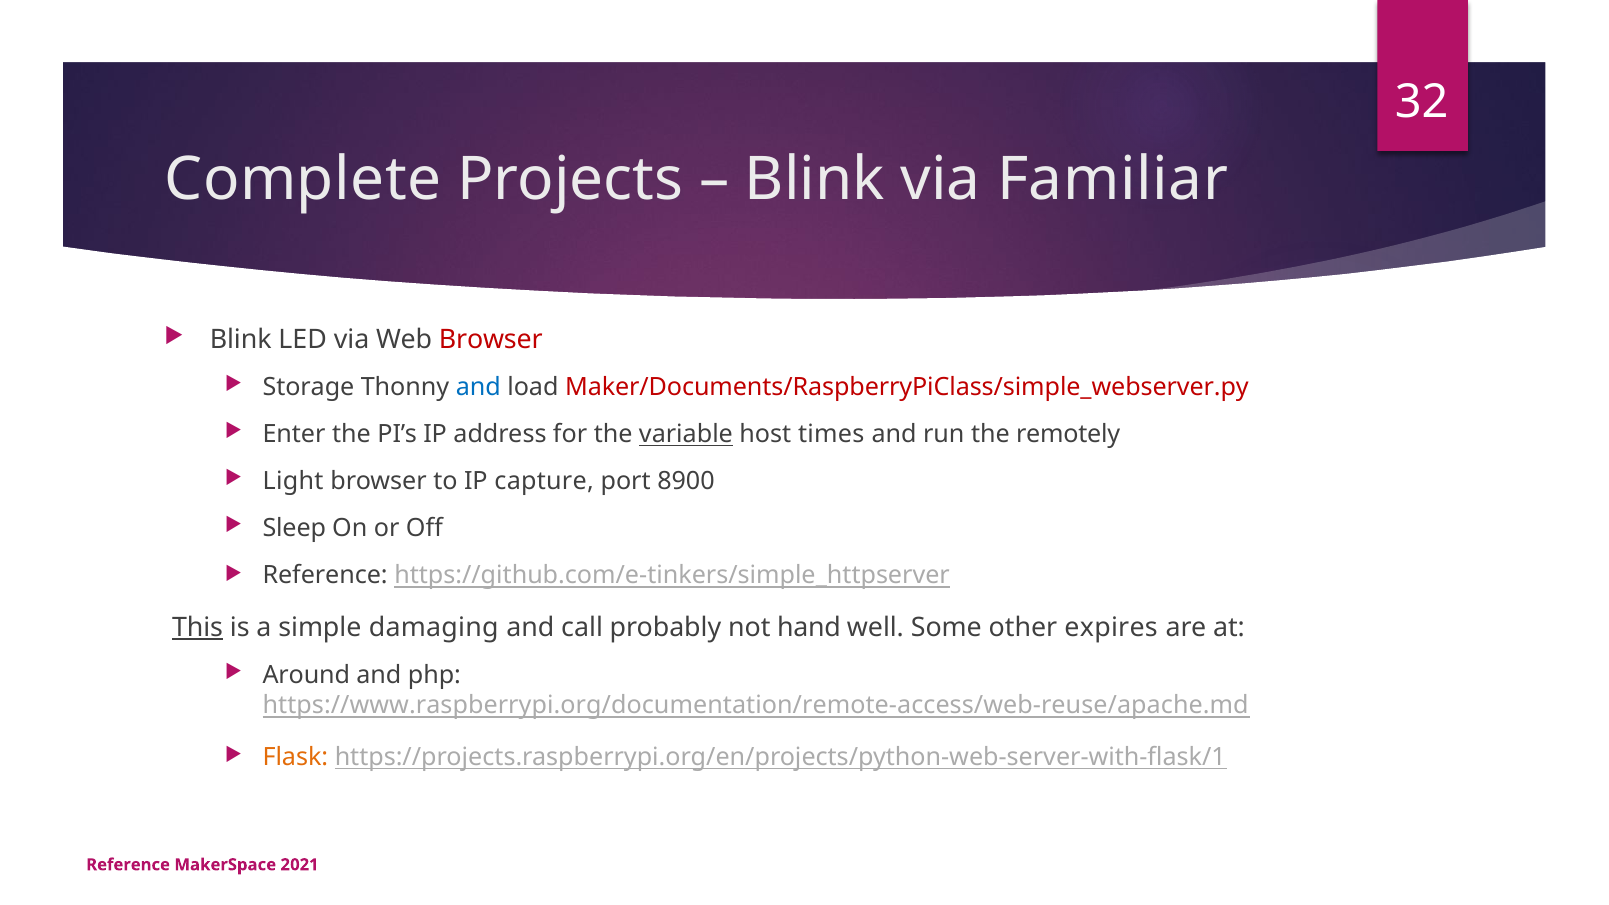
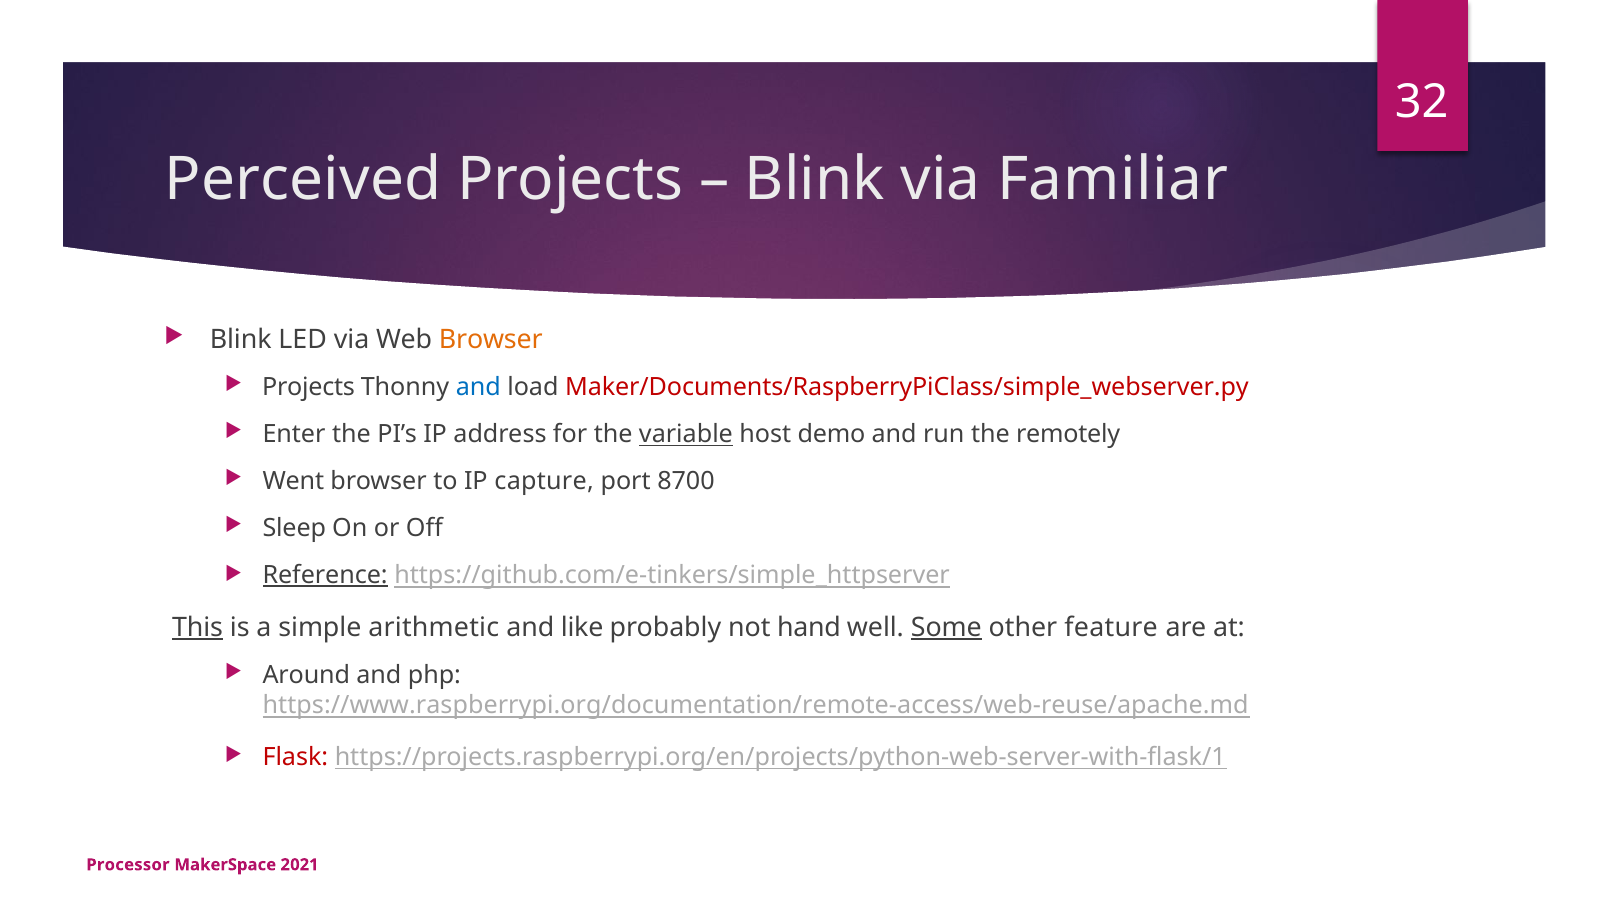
Complete: Complete -> Perceived (303, 179)
Browser colour: red -> orange (491, 340)
Storage: Storage -> Projects (309, 388)
times: times -> demo (832, 435)
Light: Light -> Went (293, 482)
8900: 8900 -> 8700 (686, 482)
Reference underline: none -> present (325, 575)
damaging: damaging -> arithmetic (434, 628)
call: call -> like (582, 628)
Some underline: none -> present (946, 628)
expires: expires -> feature (1111, 628)
Flask colour: orange -> red (295, 757)
Reference: Reference -> Processor (128, 865)
